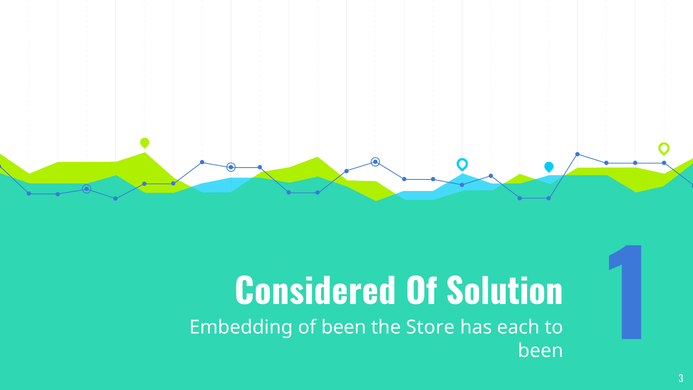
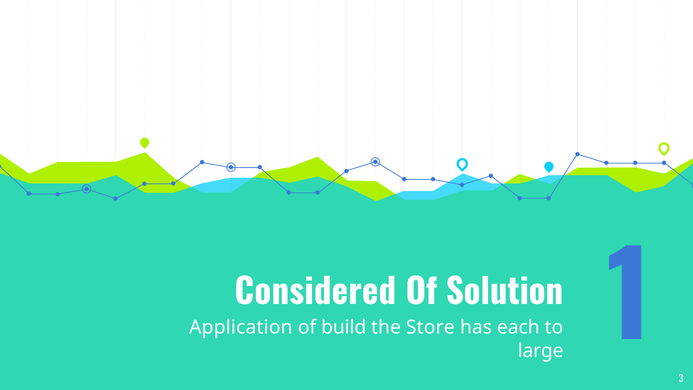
Embedding: Embedding -> Application (241, 327)
of been: been -> build (344, 327)
been: been -> large (541, 351)
